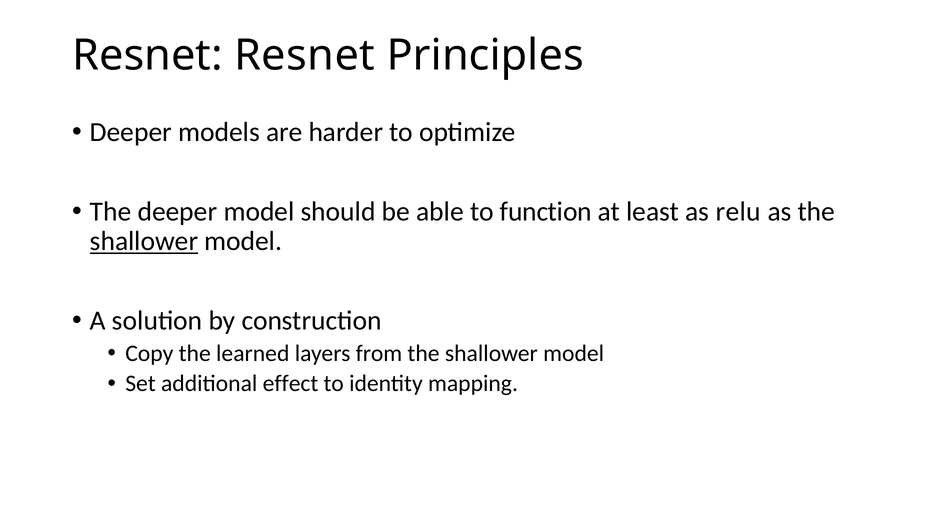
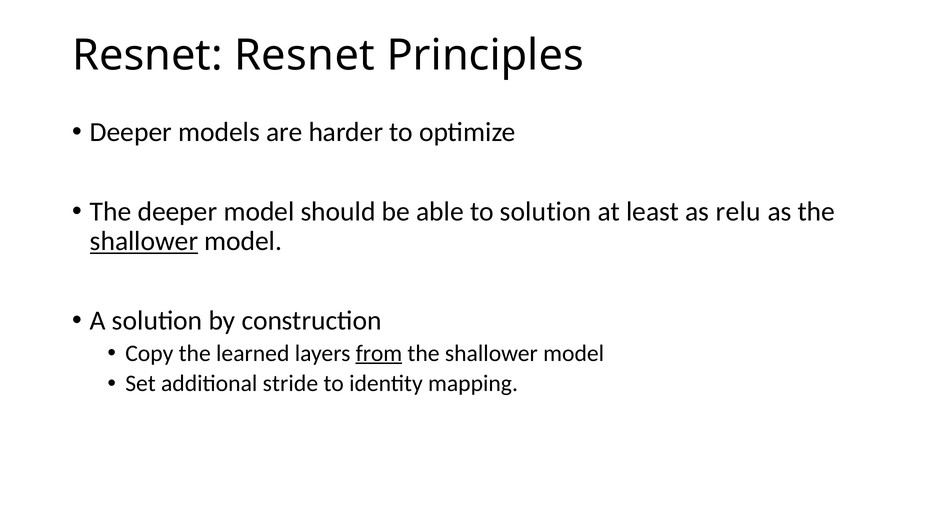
to function: function -> solution (546, 212)
from underline: none -> present (379, 353)
effect: effect -> stride (290, 384)
